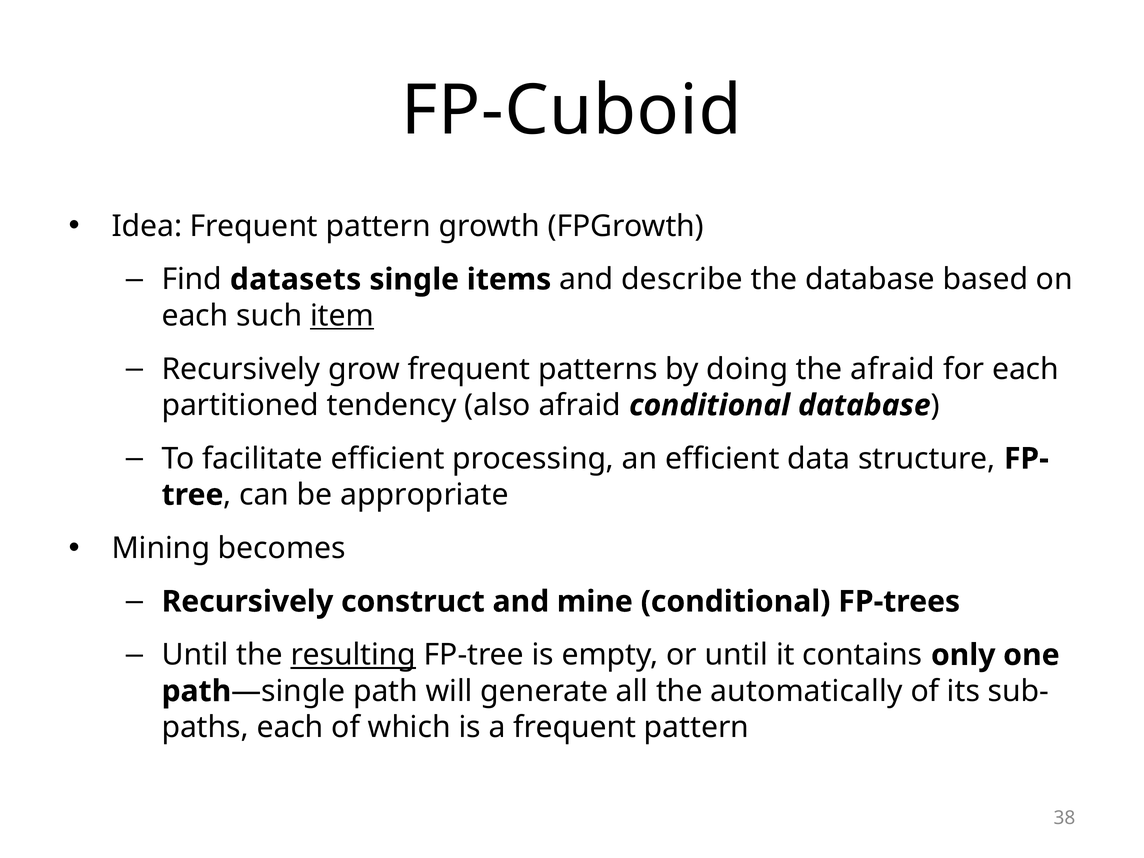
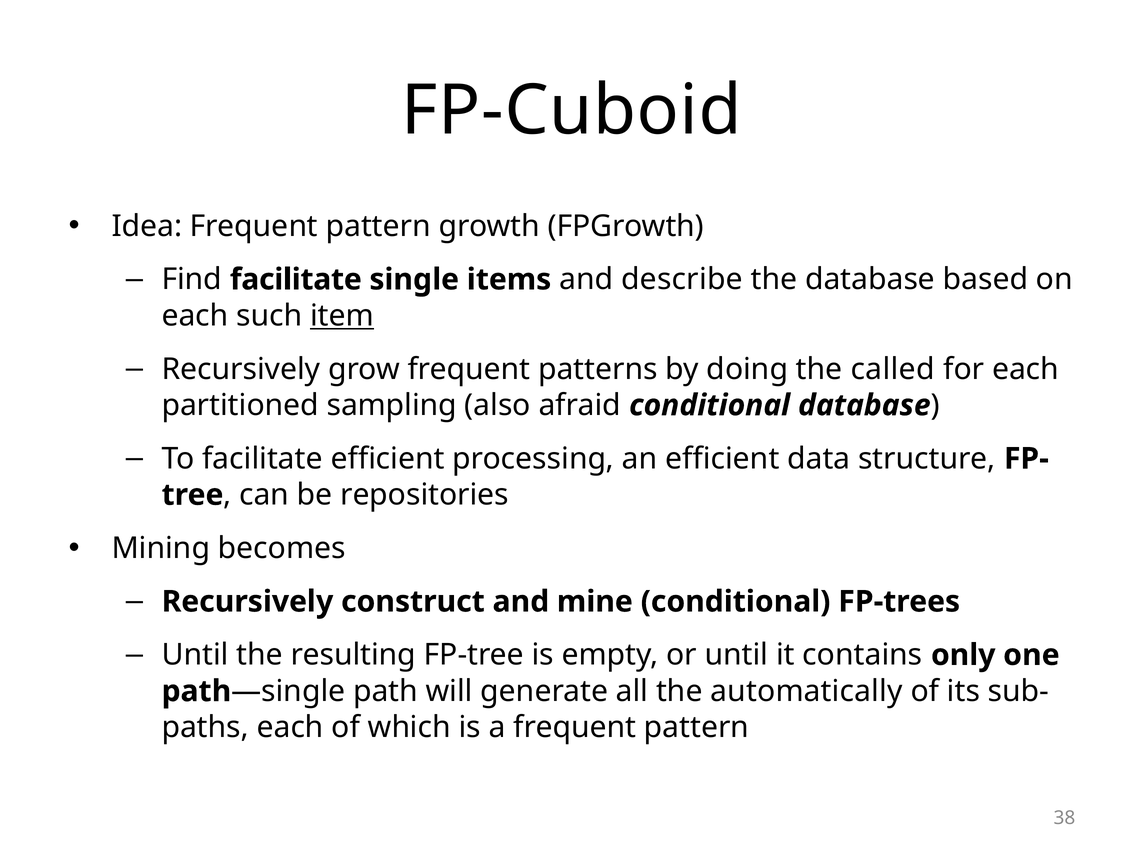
Find datasets: datasets -> facilitate (296, 280)
the afraid: afraid -> called (893, 369)
tendency: tendency -> sampling (392, 405)
appropriate: appropriate -> repositories (424, 495)
resulting underline: present -> none (353, 655)
